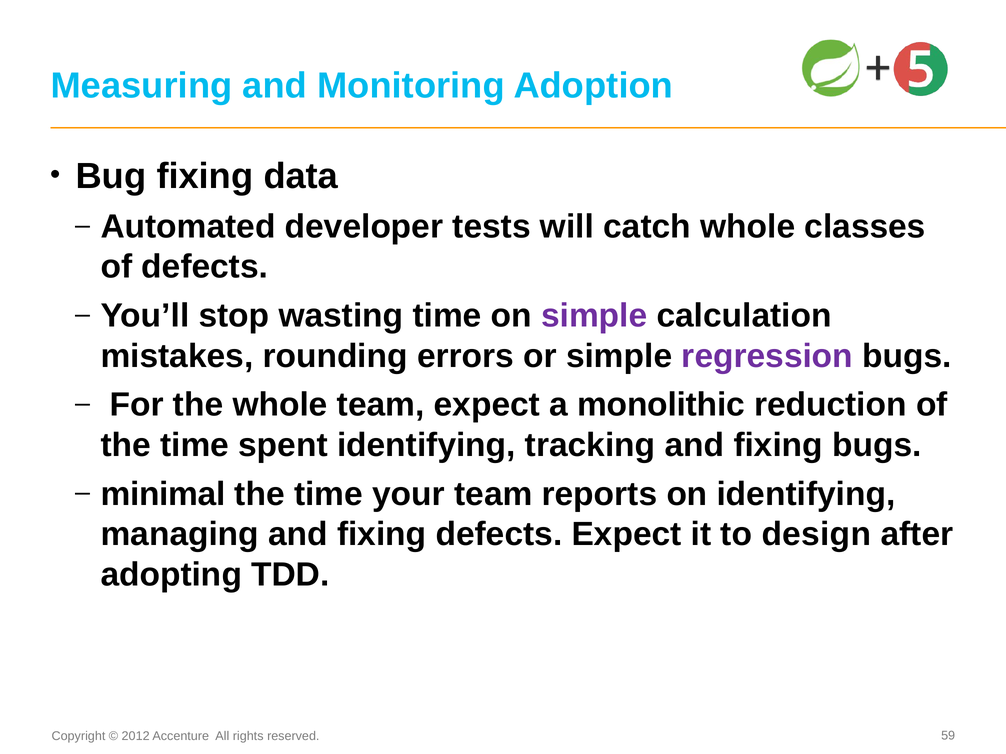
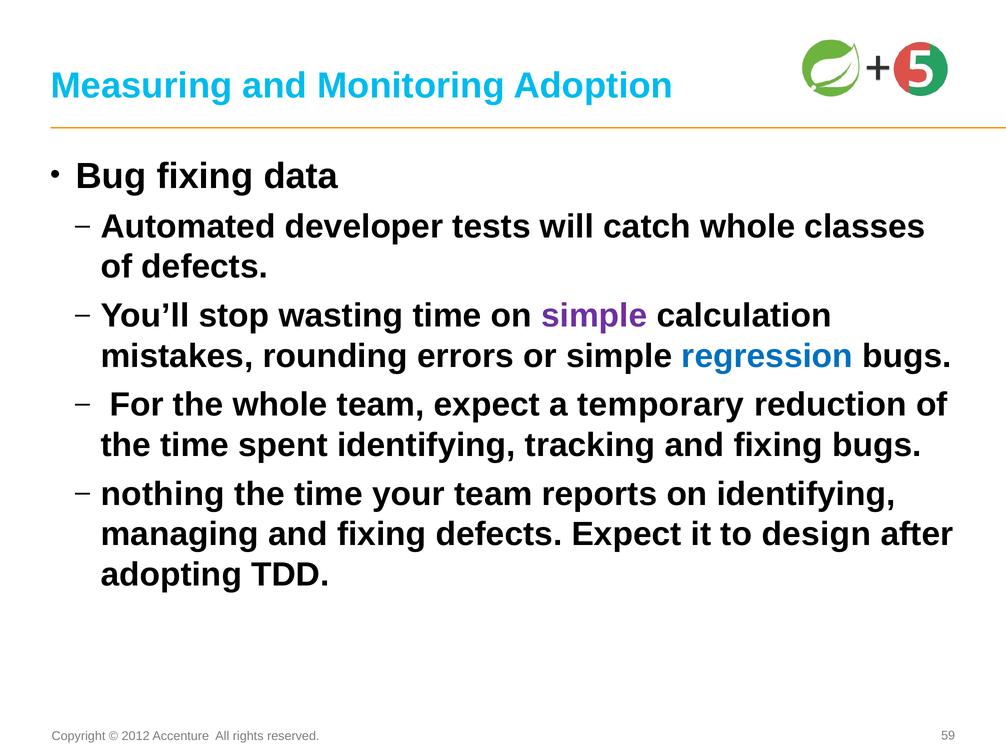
regression colour: purple -> blue (767, 356)
monolithic: monolithic -> temporary (661, 405)
minimal: minimal -> nothing (163, 494)
